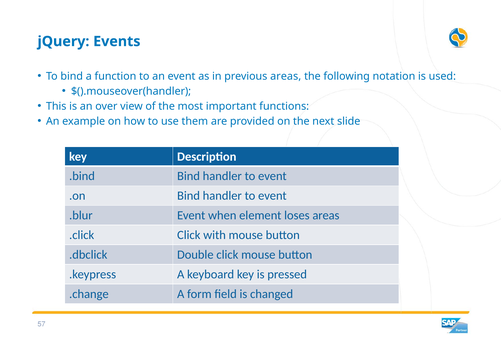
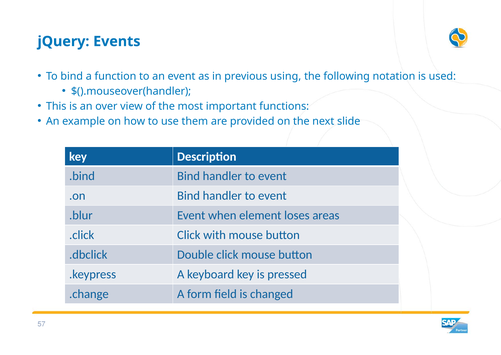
previous areas: areas -> using (286, 76)
